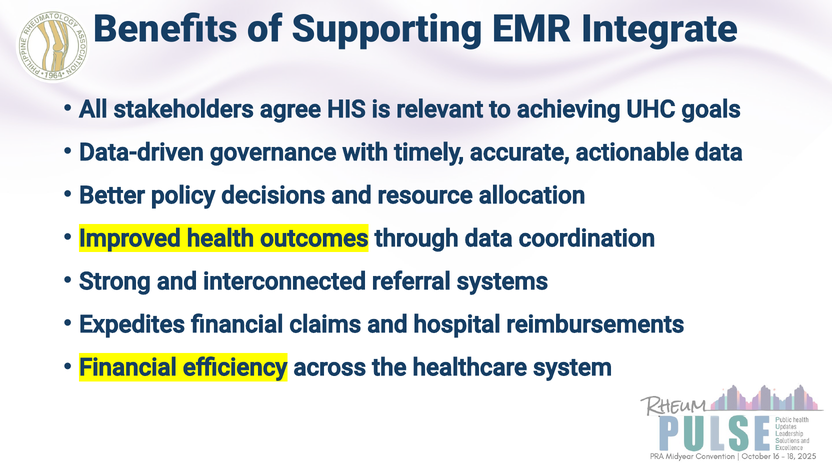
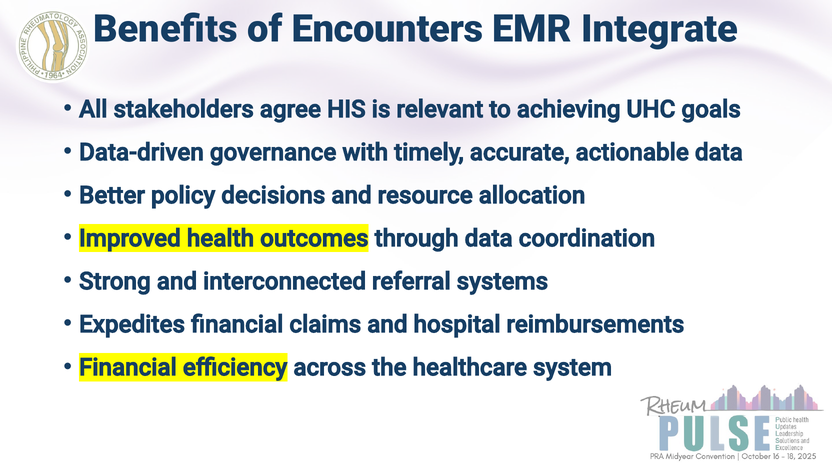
Supporting: Supporting -> Encounters (387, 29)
